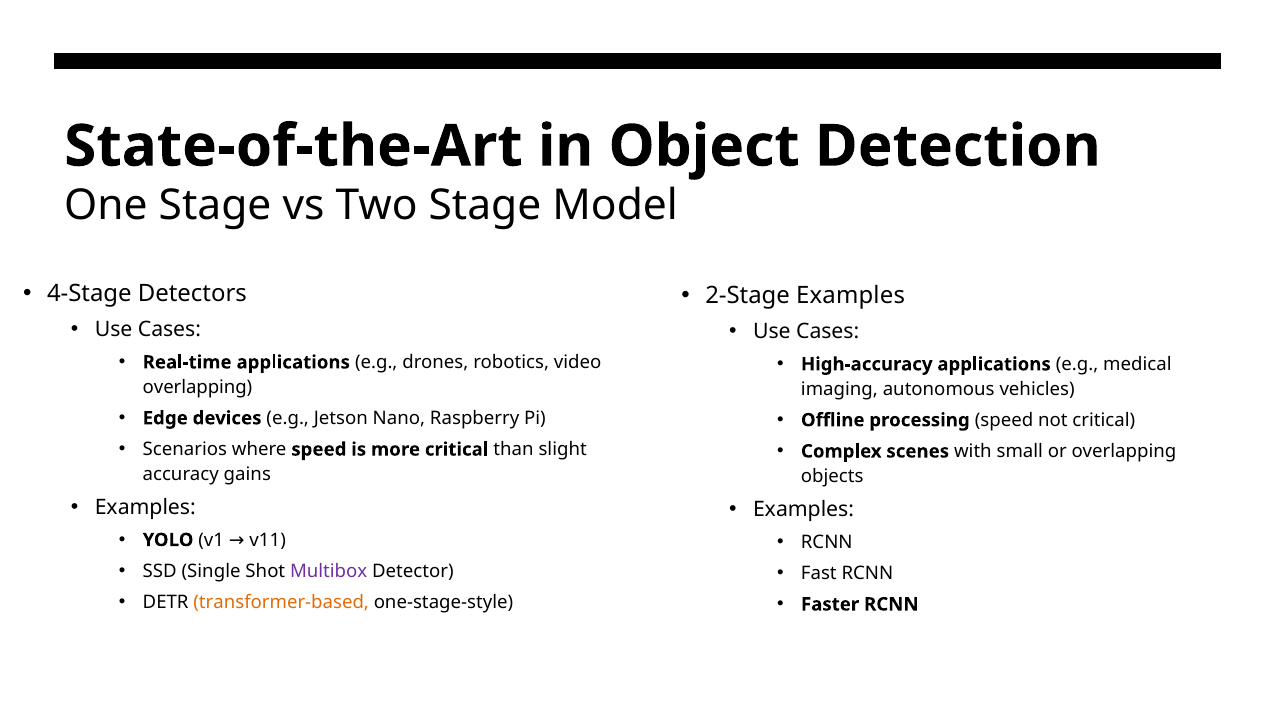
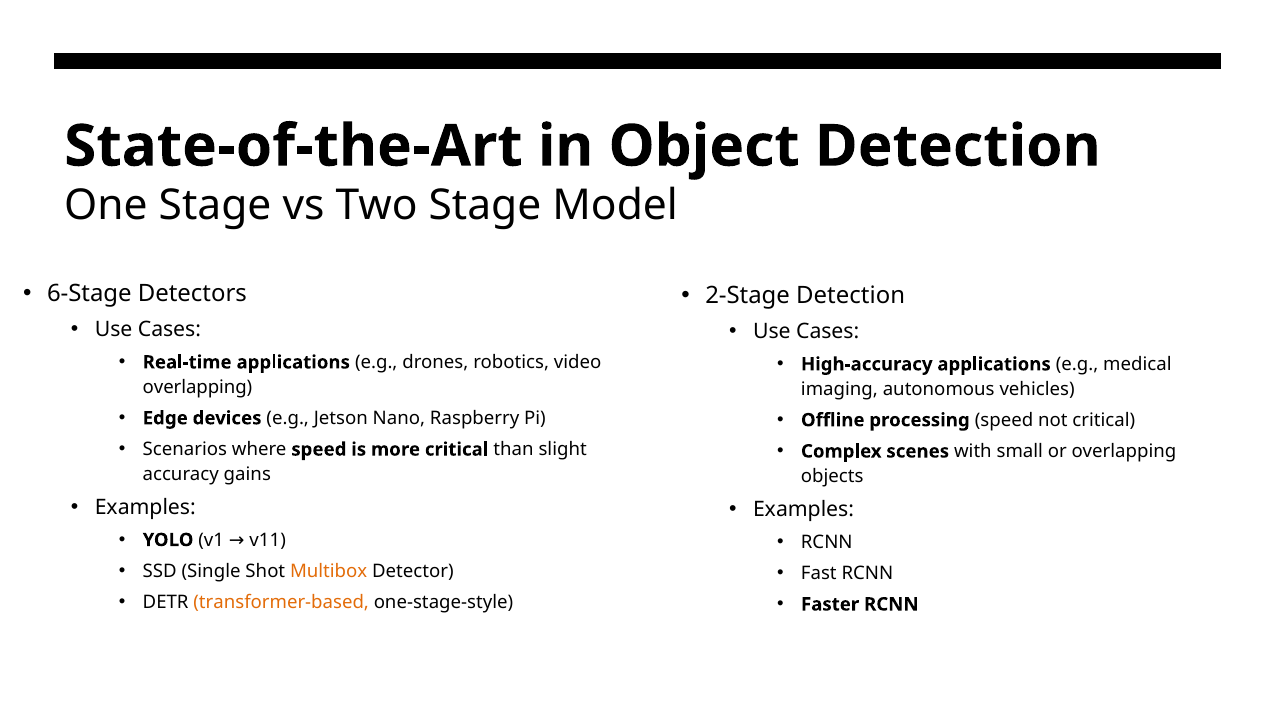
4-Stage: 4-Stage -> 6-Stage (89, 294)
2-Stage Examples: Examples -> Detection (851, 295)
Multibox colour: purple -> orange (329, 571)
